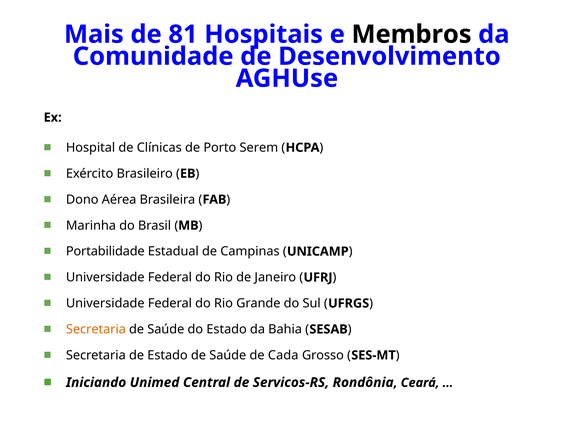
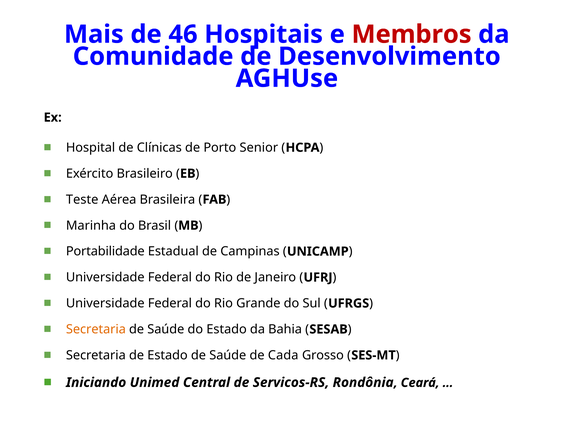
81: 81 -> 46 (183, 34)
Membros colour: black -> red (412, 34)
Serem: Serem -> Senior (259, 148)
Dono: Dono -> Teste (82, 200)
